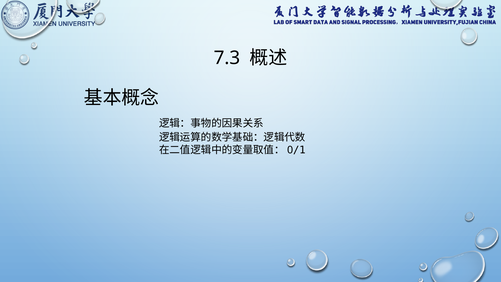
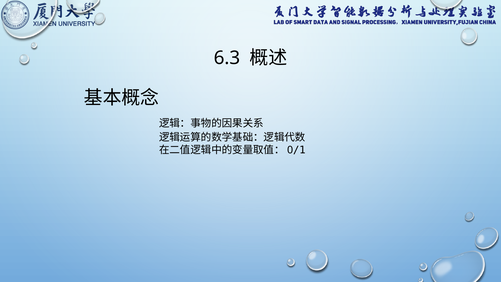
7.3: 7.3 -> 6.3 (227, 58)
